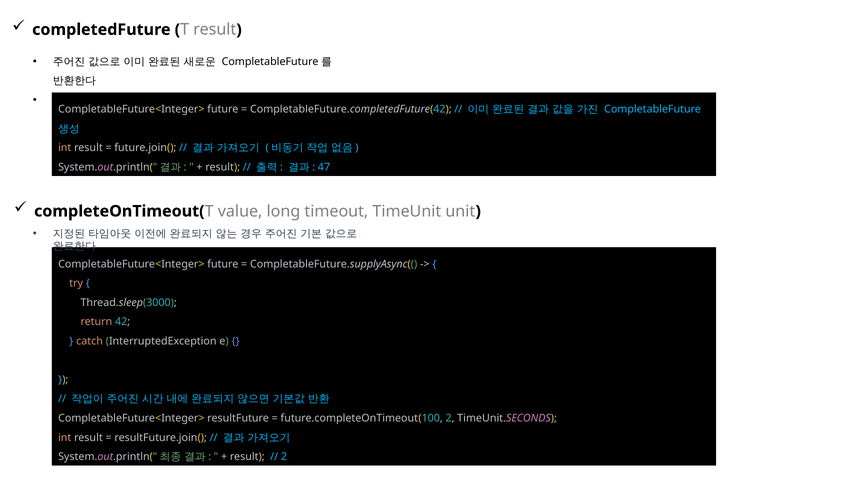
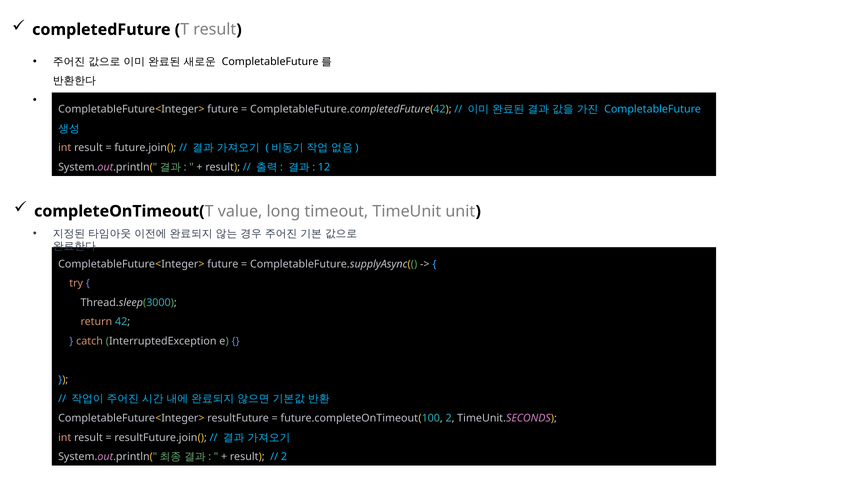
47: 47 -> 12 (324, 167)
